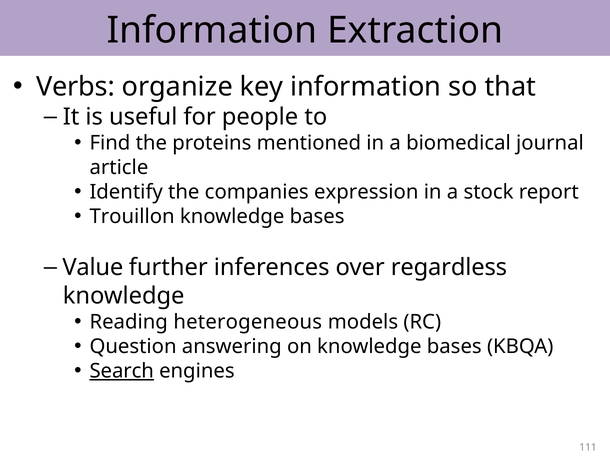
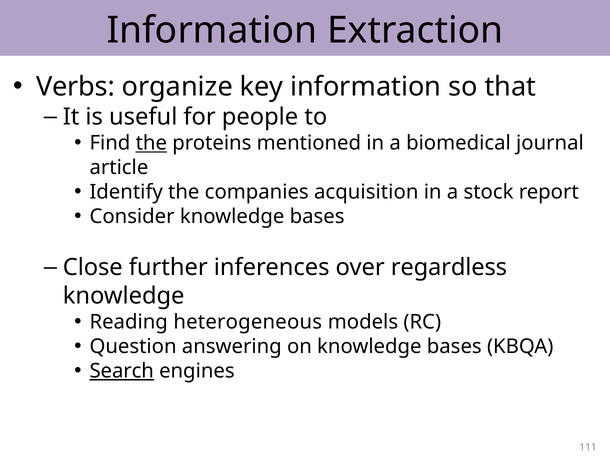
the underline: none -> present (151, 143)
expression: expression -> acquisition (366, 192)
Trouillon: Trouillon -> Consider (132, 216)
Value: Value -> Close (93, 267)
